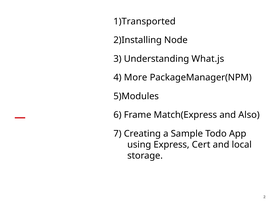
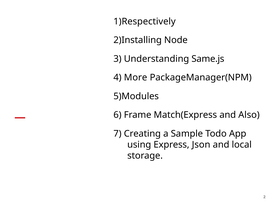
1)Transported: 1)Transported -> 1)Respectively (145, 21)
What.js: What.js -> Same.js (208, 59)
Cert: Cert -> Json (201, 145)
